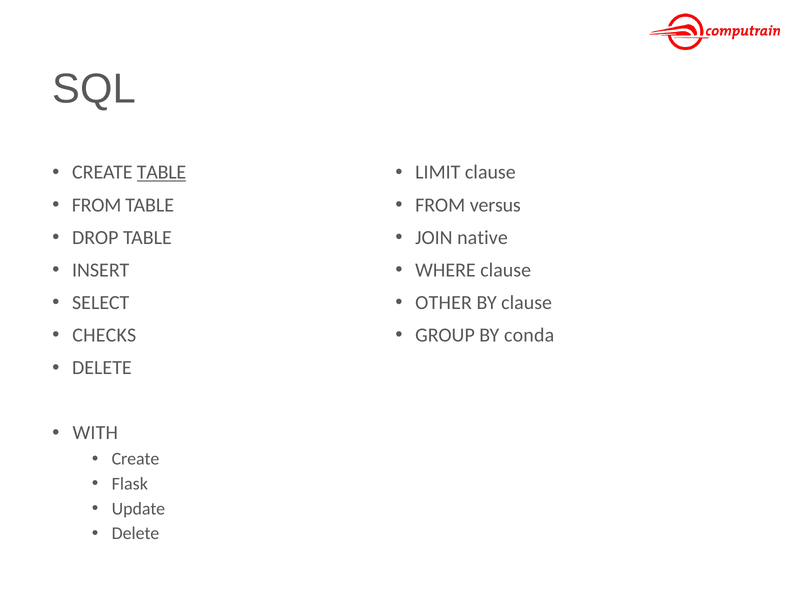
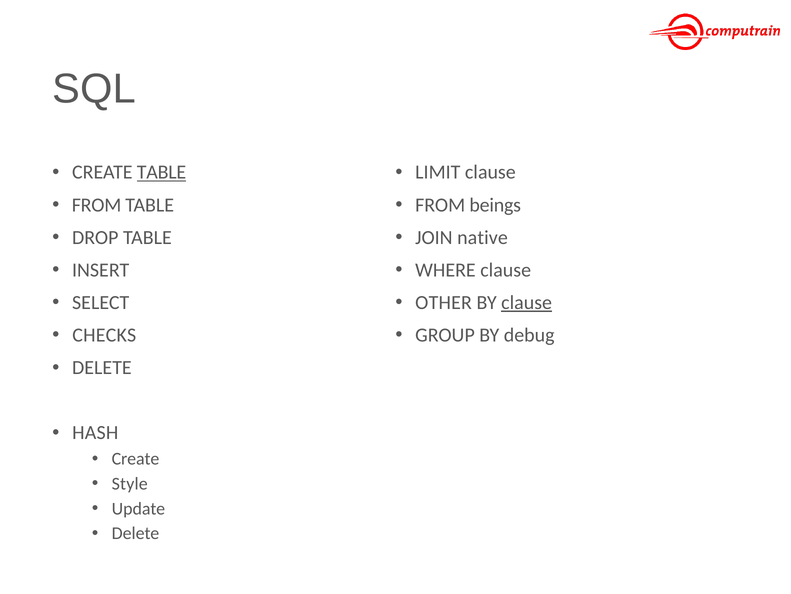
versus: versus -> beings (495, 205)
clause underline: none -> present (527, 302)
conda: conda -> debug (529, 335)
WITH: WITH -> HASH (95, 432)
Flask: Flask -> Style (130, 483)
